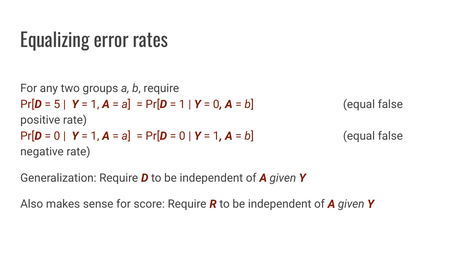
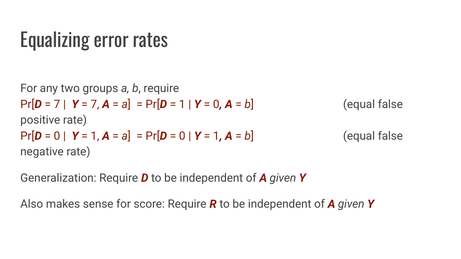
5: 5 -> 7 (57, 104)
1: 1 -> 7 (95, 104)
